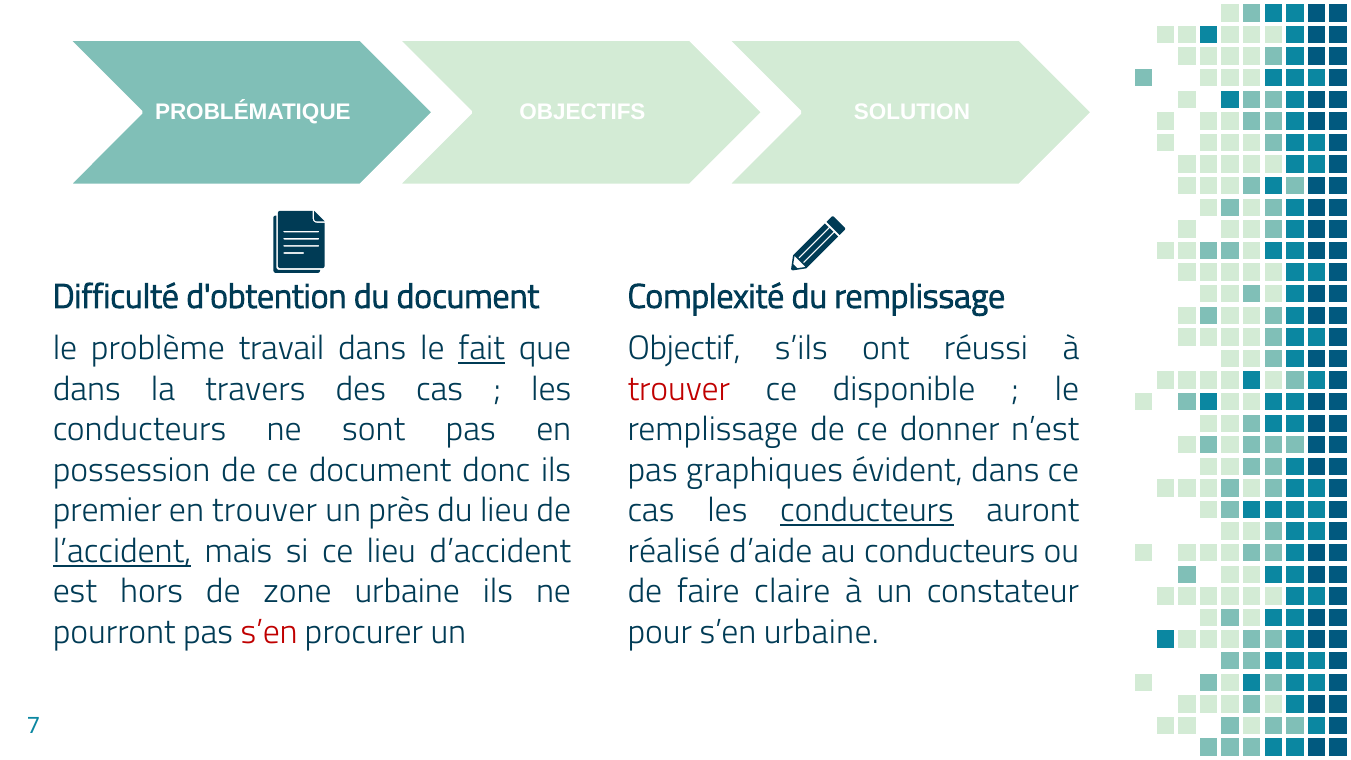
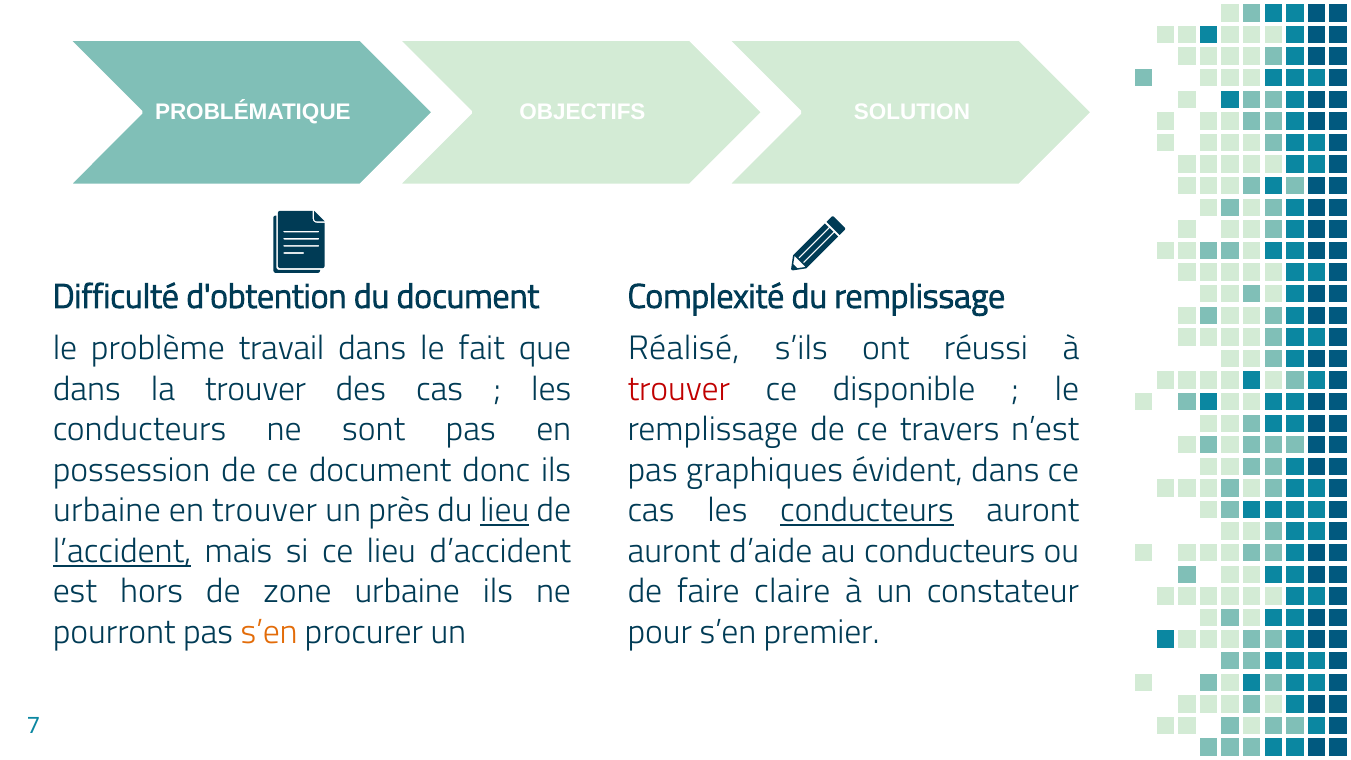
fait underline: present -> none (482, 348)
Objectif: Objectif -> Réalisé (684, 348)
la travers: travers -> trouver (256, 389)
donner: donner -> travers (950, 429)
premier: premier -> urbaine (107, 510)
lieu underline: none -> present (505, 510)
réalisé: réalisé -> auront (674, 551)
s’en colour: red -> orange (269, 632)
s’en urbaine: urbaine -> premier (822, 632)
